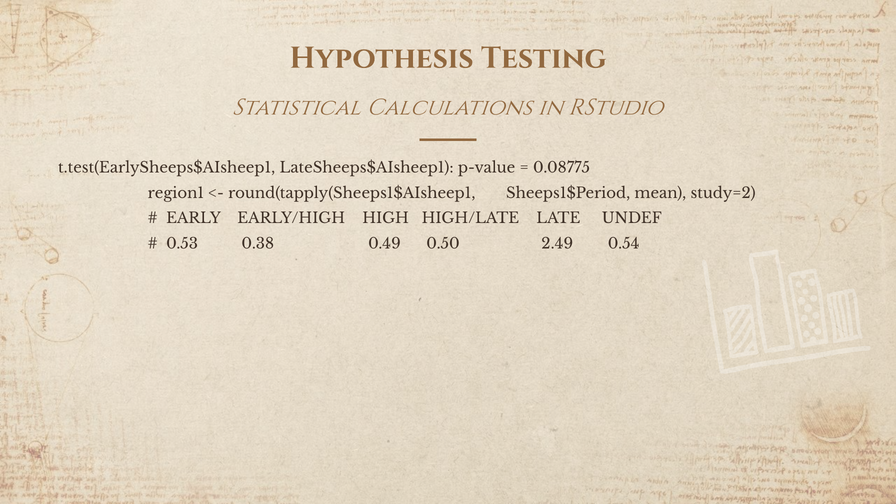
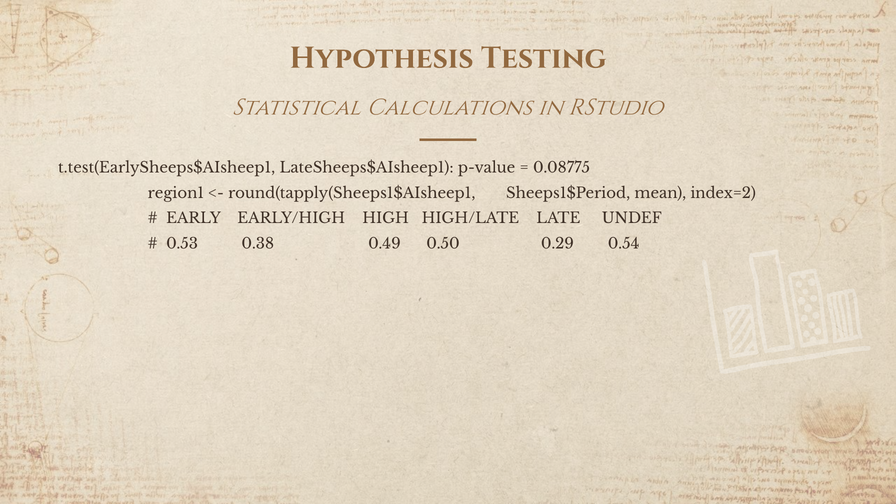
study=2: study=2 -> index=2 (723, 193)
2.49: 2.49 -> 0.29 (557, 244)
